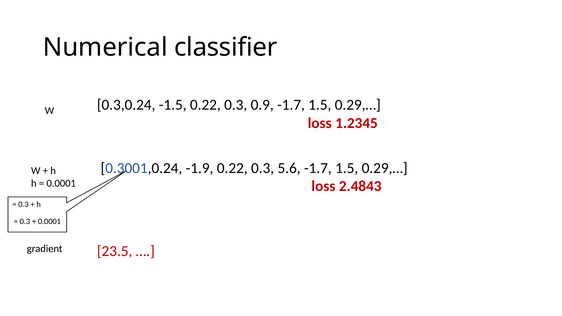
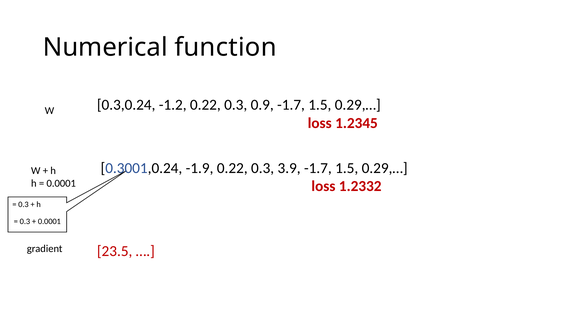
classifier: classifier -> function (226, 47)
-1.5: -1.5 -> -1.2 (173, 105)
5.6: 5.6 -> 3.9 (289, 168)
2.4843: 2.4843 -> 1.2332 (360, 186)
